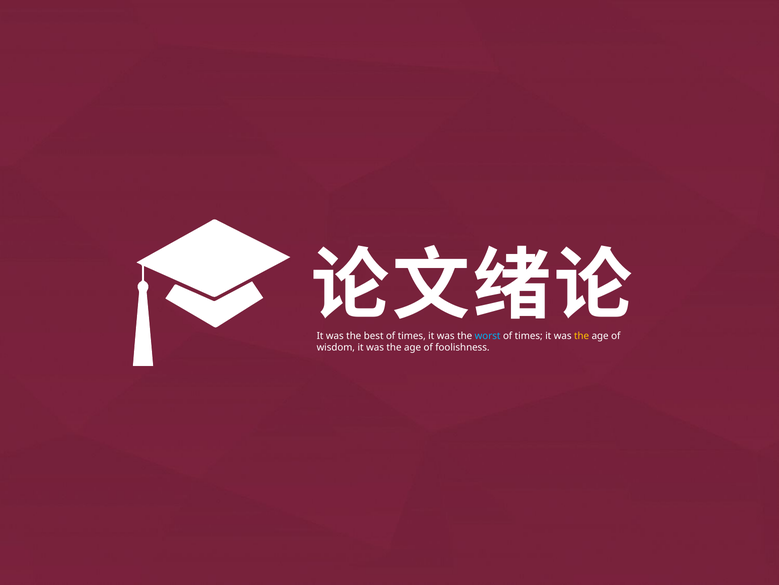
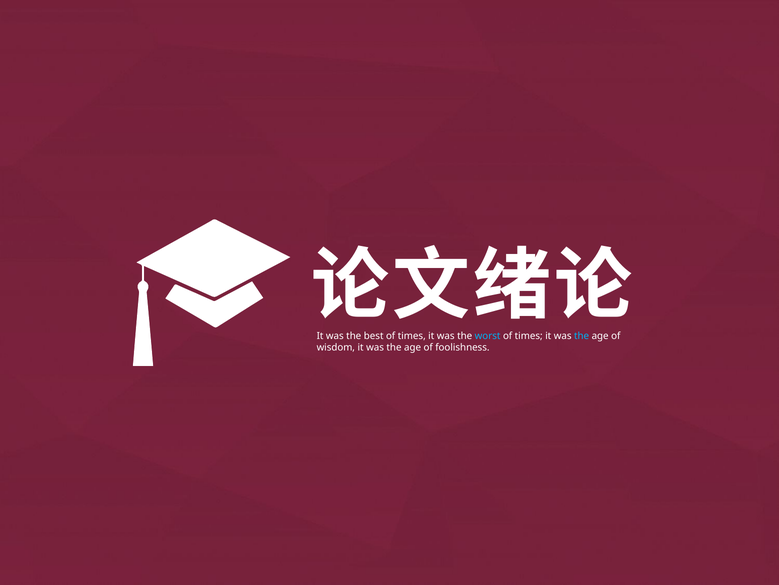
the colour: yellow -> light blue (582, 336)
